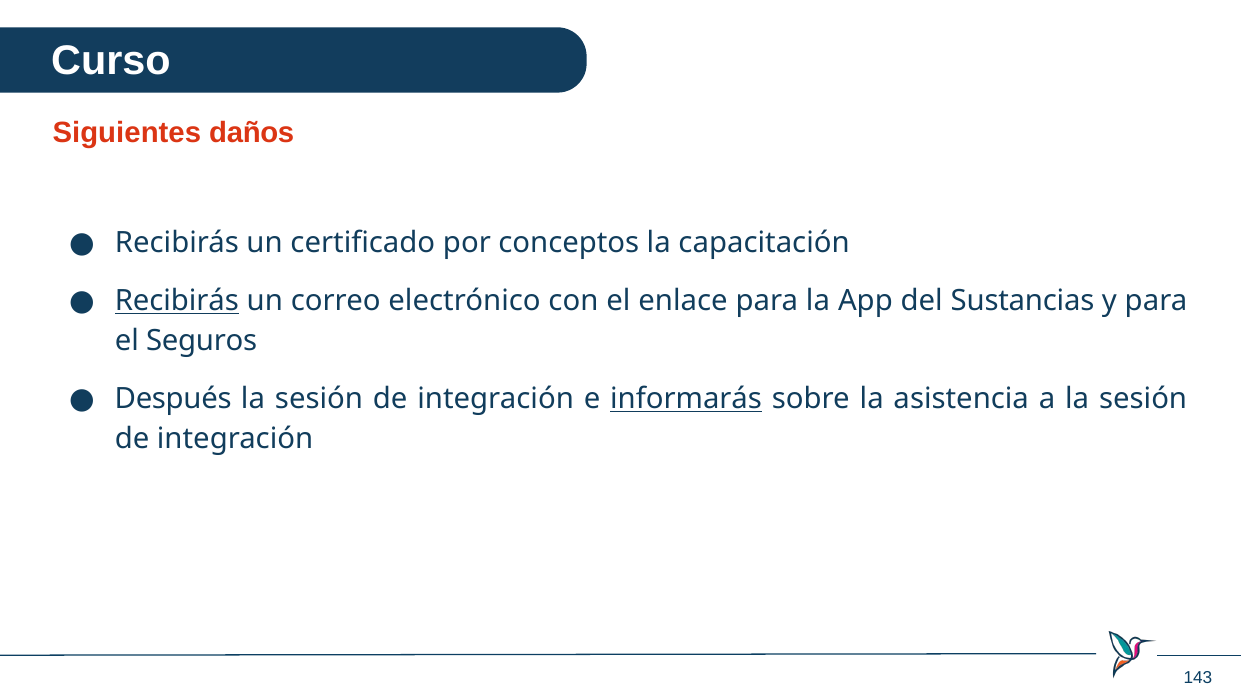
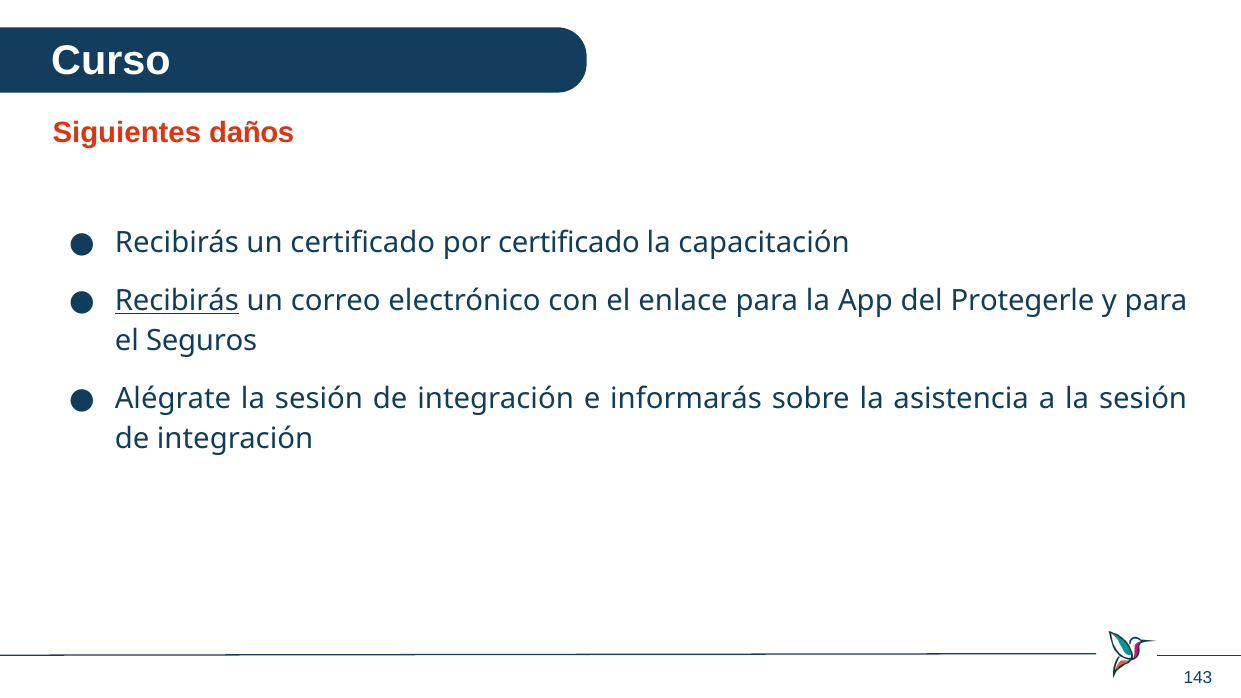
por conceptos: conceptos -> certificado (569, 243)
Sustancias: Sustancias -> Protegerle (1023, 301)
Después: Después -> Alégrate (173, 399)
informarás underline: present -> none (686, 399)
